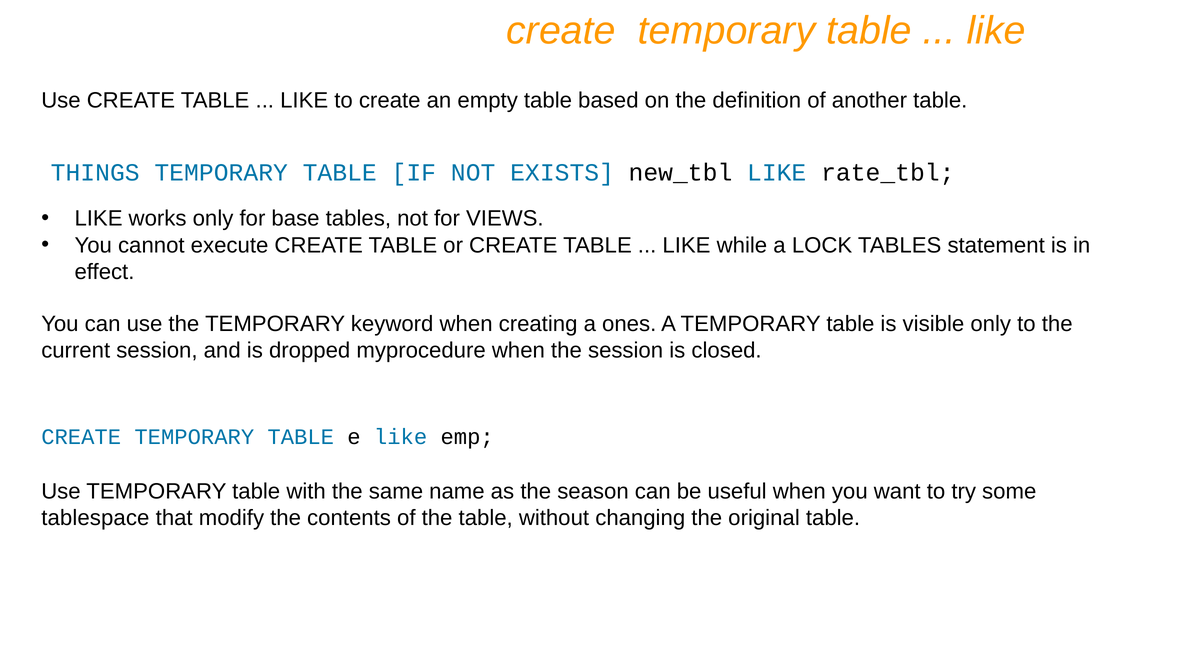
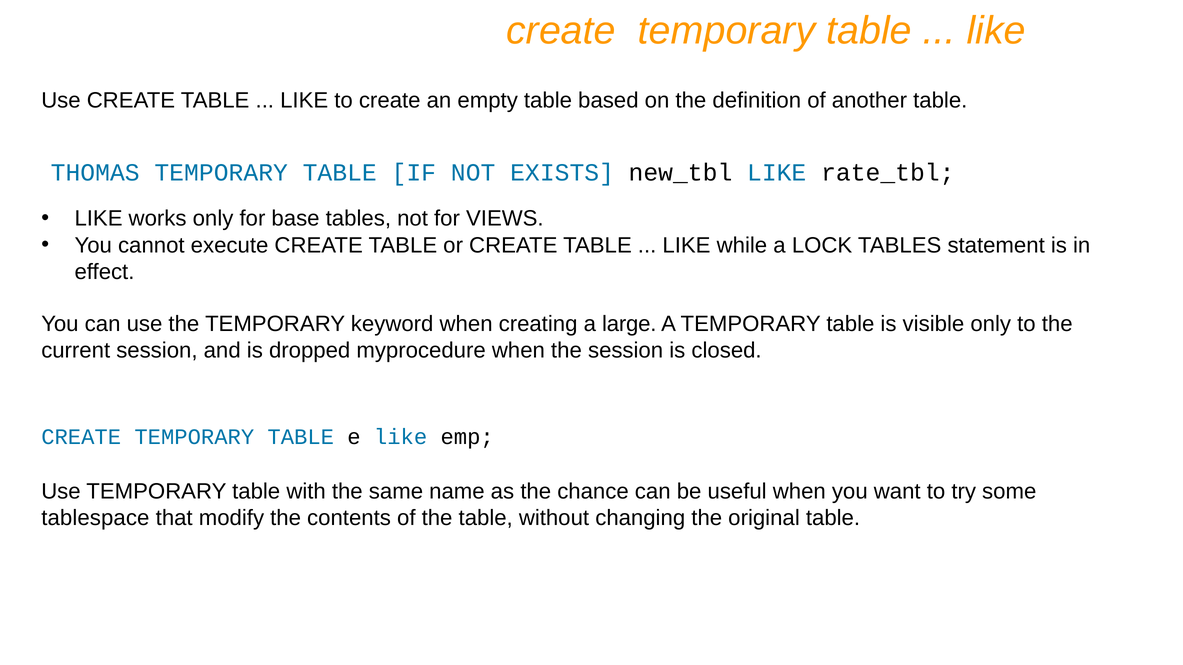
THINGS: THINGS -> THOMAS (95, 173)
ones: ones -> large (629, 324)
season: season -> chance (593, 492)
